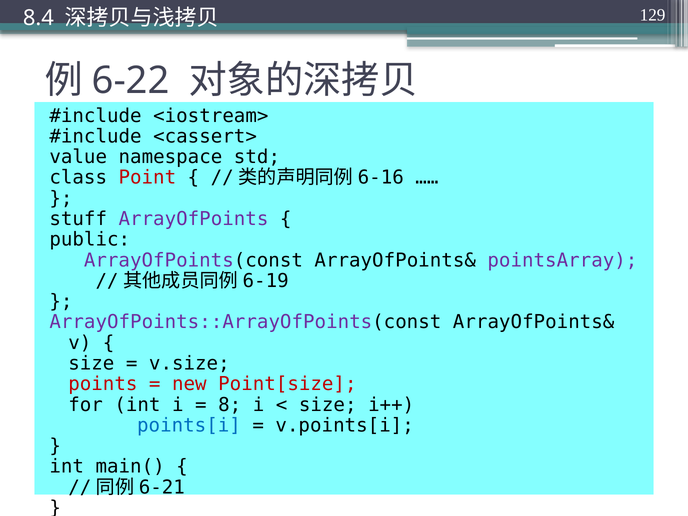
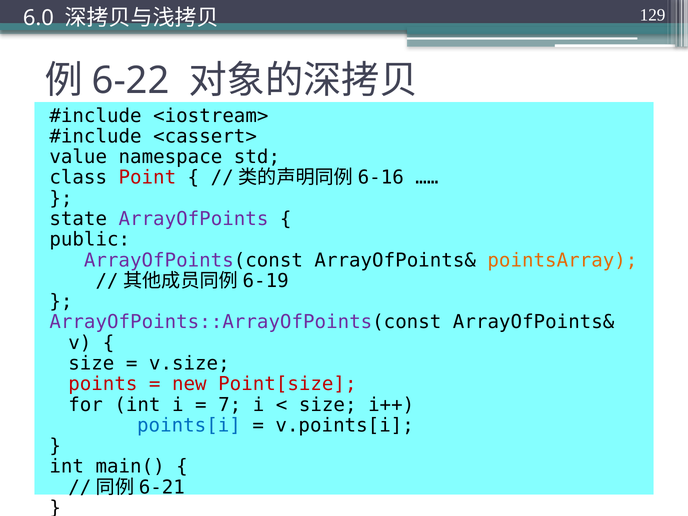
8.4: 8.4 -> 6.0 (38, 18)
stuff: stuff -> state (78, 219)
pointsArray colour: purple -> orange (562, 260)
8: 8 -> 7 (230, 405)
